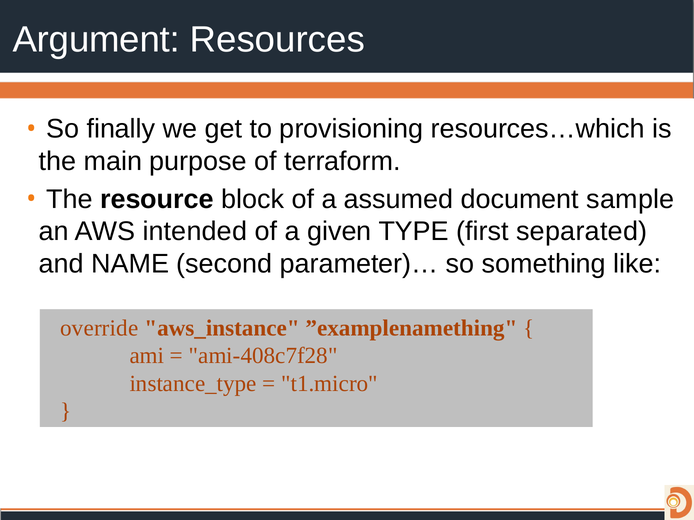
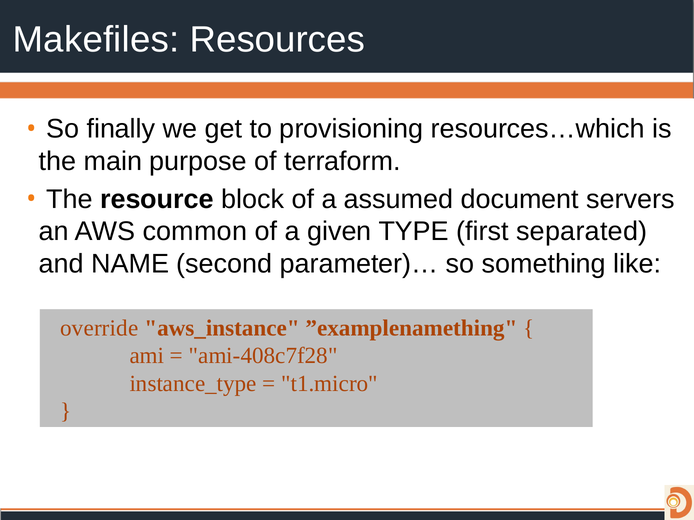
Argument: Argument -> Makefiles (96, 40)
sample: sample -> servers (631, 199)
intended: intended -> common (195, 232)
